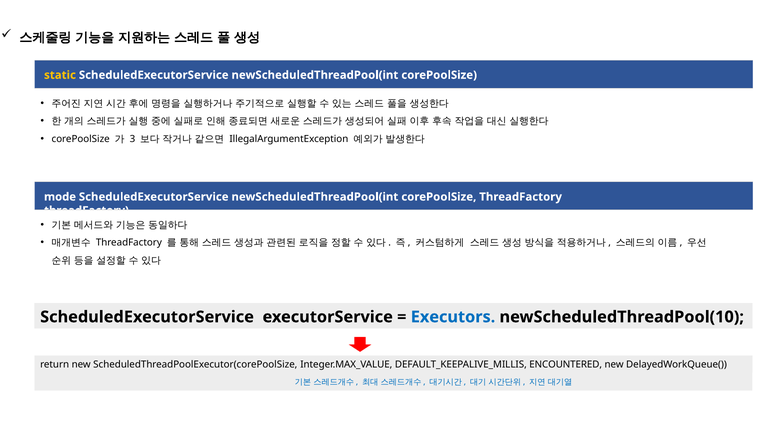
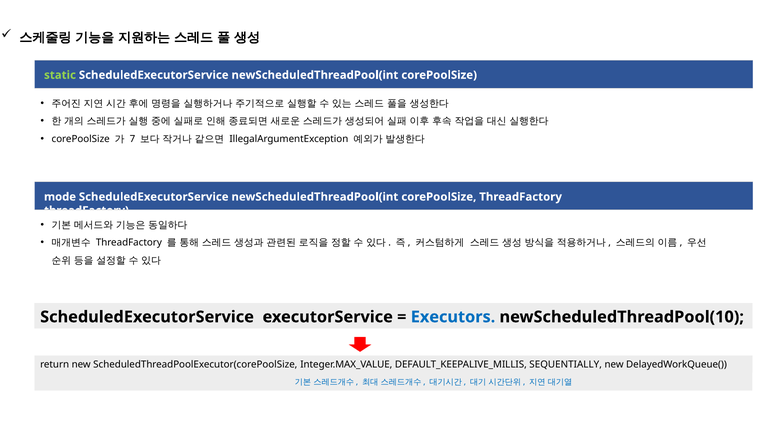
static colour: yellow -> light green (60, 75)
3: 3 -> 7 (132, 139)
ENCOUNTERED: ENCOUNTERED -> SEQUENTIALLY (566, 365)
